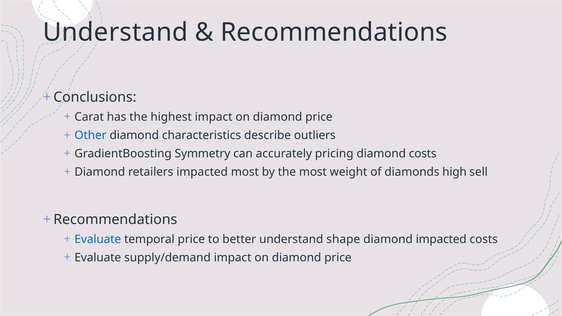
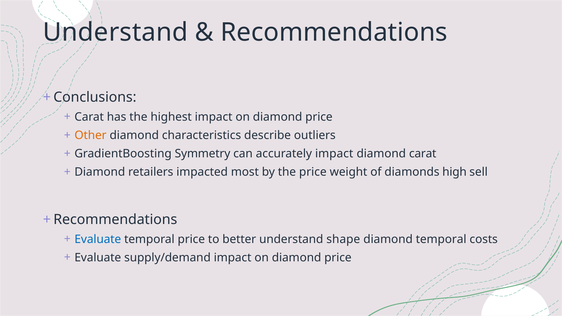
Other colour: blue -> orange (91, 135)
accurately pricing: pricing -> impact (334, 154)
diamond costs: costs -> carat (423, 154)
the most: most -> price (313, 172)
diamond impacted: impacted -> temporal (441, 239)
